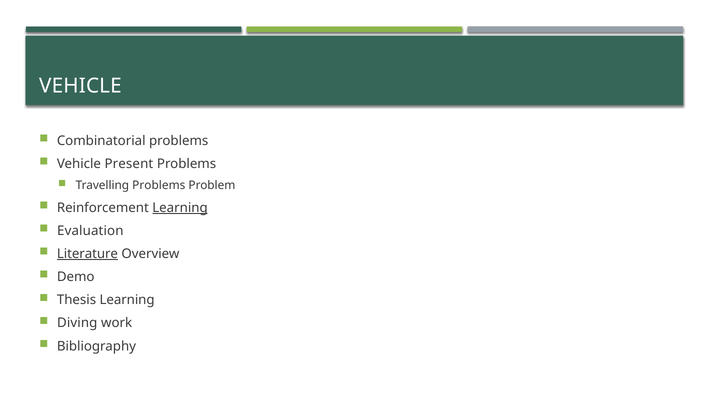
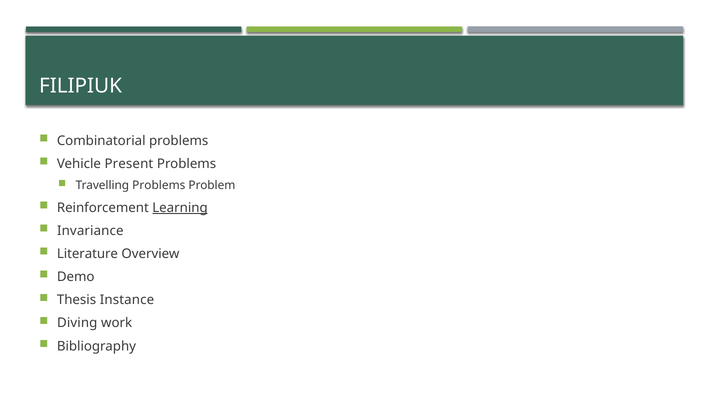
VEHICLE: VEHICLE -> FILIPIUK (81, 86)
Evaluation: Evaluation -> Invariance (90, 231)
Literature underline: present -> none (87, 254)
Thesis Learning: Learning -> Instance (127, 300)
